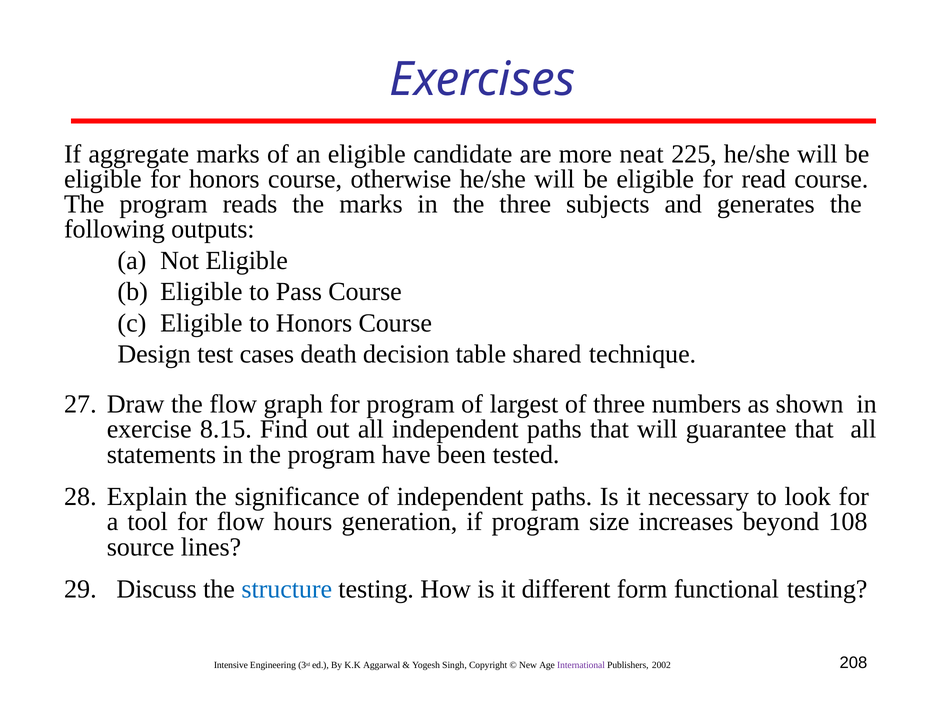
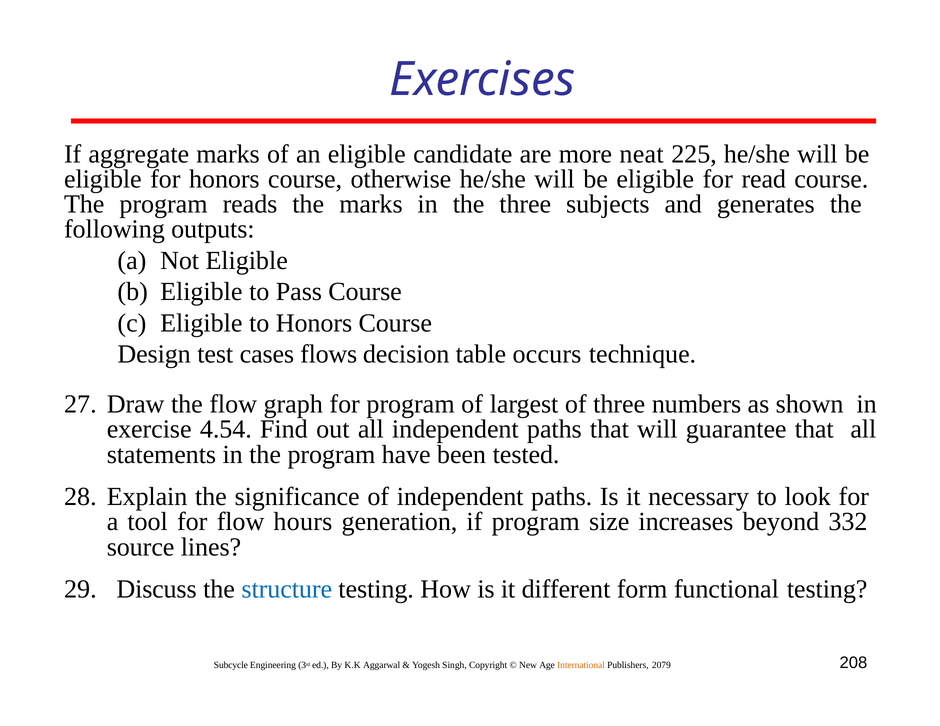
death: death -> flows (329, 354)
shared: shared -> occurs (547, 354)
8.15: 8.15 -> 4.54 (226, 430)
108: 108 -> 332 (848, 522)
Intensive: Intensive -> Subcycle (231, 665)
International colour: purple -> orange (581, 665)
2002: 2002 -> 2079 (661, 665)
